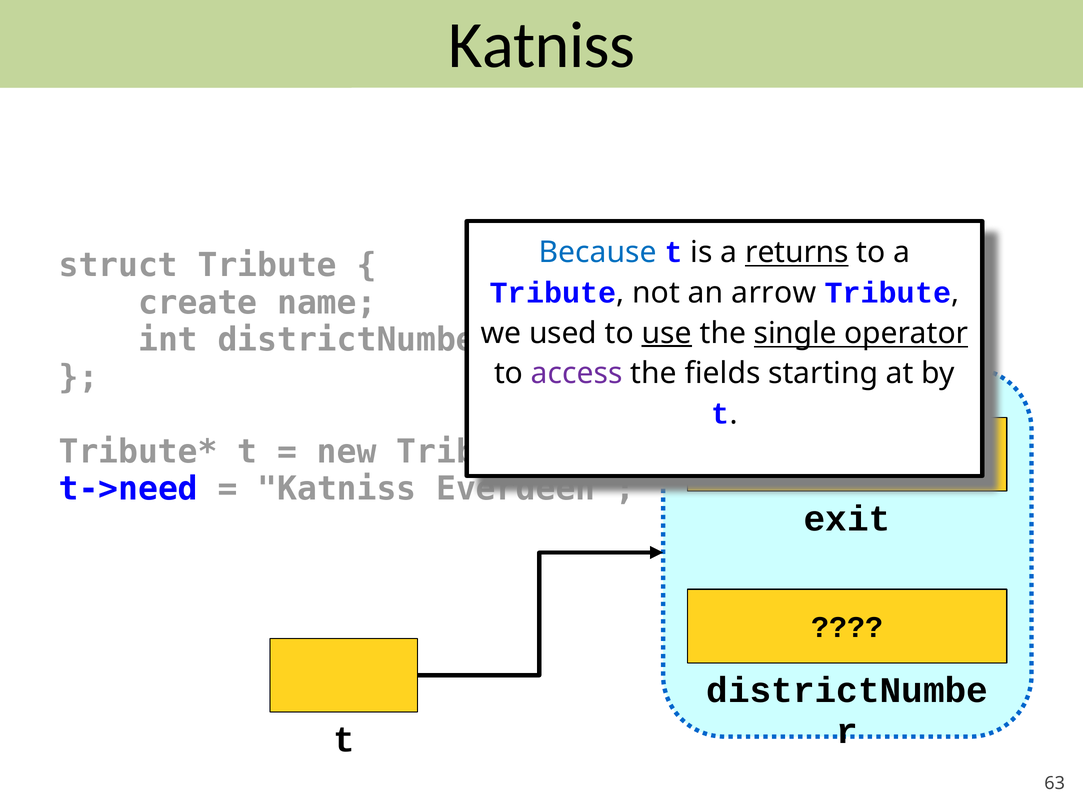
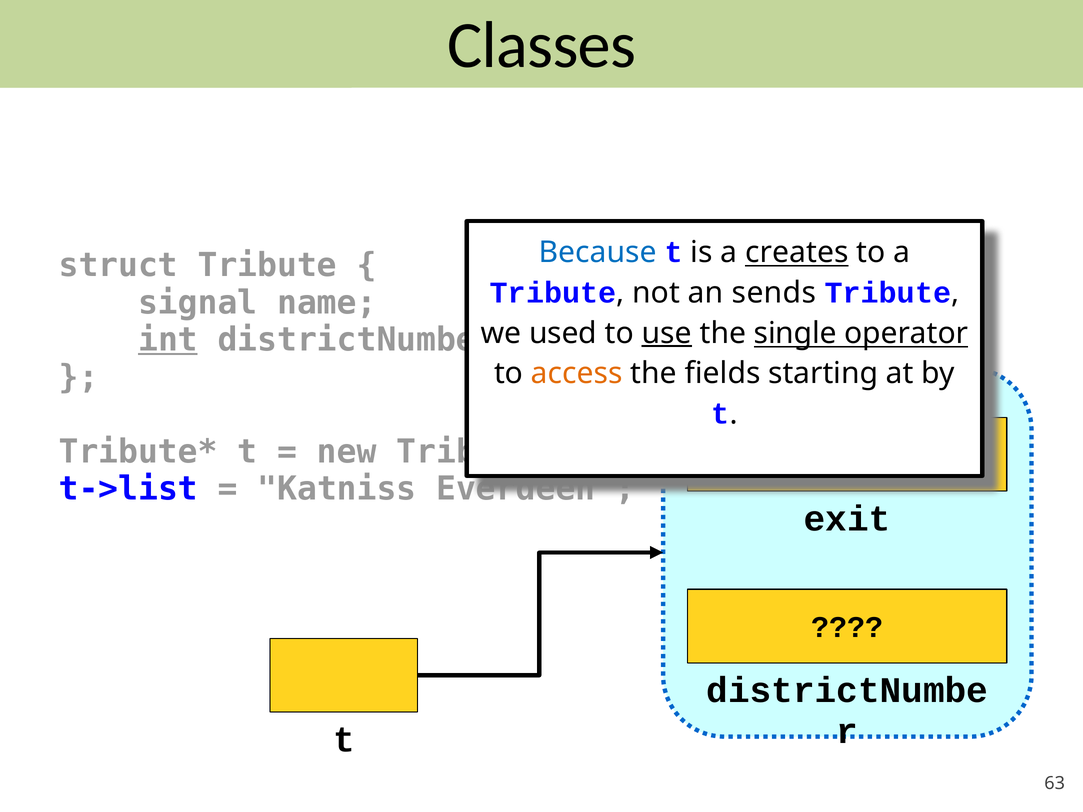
Katniss: Katniss -> Classes (542, 45)
returns: returns -> creates (797, 252)
arrow: arrow -> sends (774, 293)
create: create -> signal (198, 303)
int underline: none -> present (168, 340)
access colour: purple -> orange (577, 374)
t->need: t->need -> t->list (128, 489)
